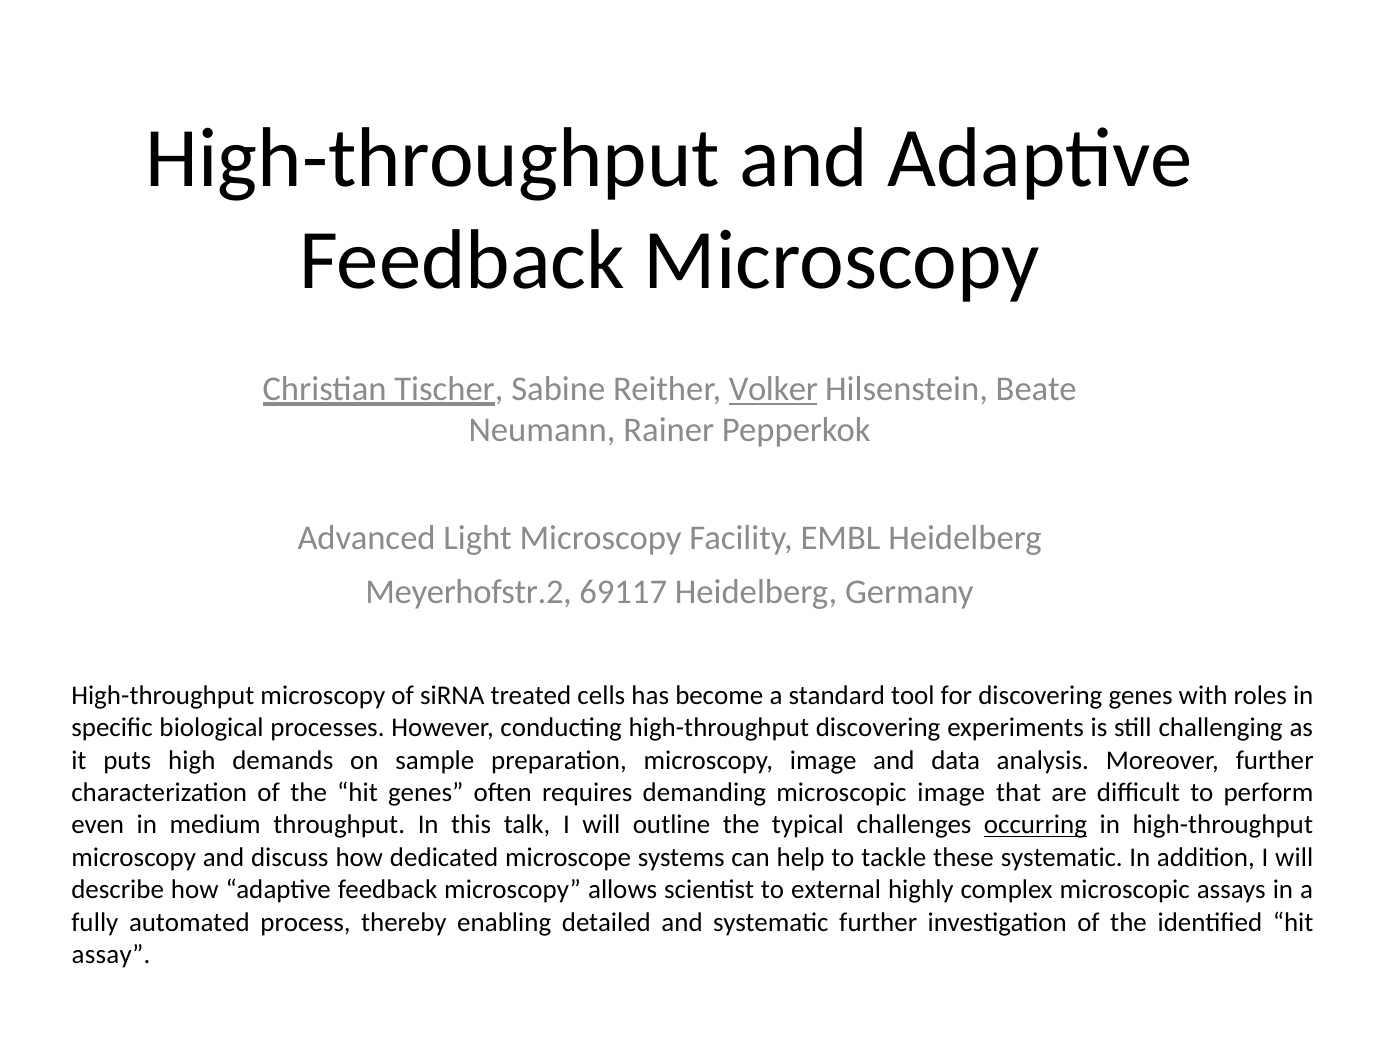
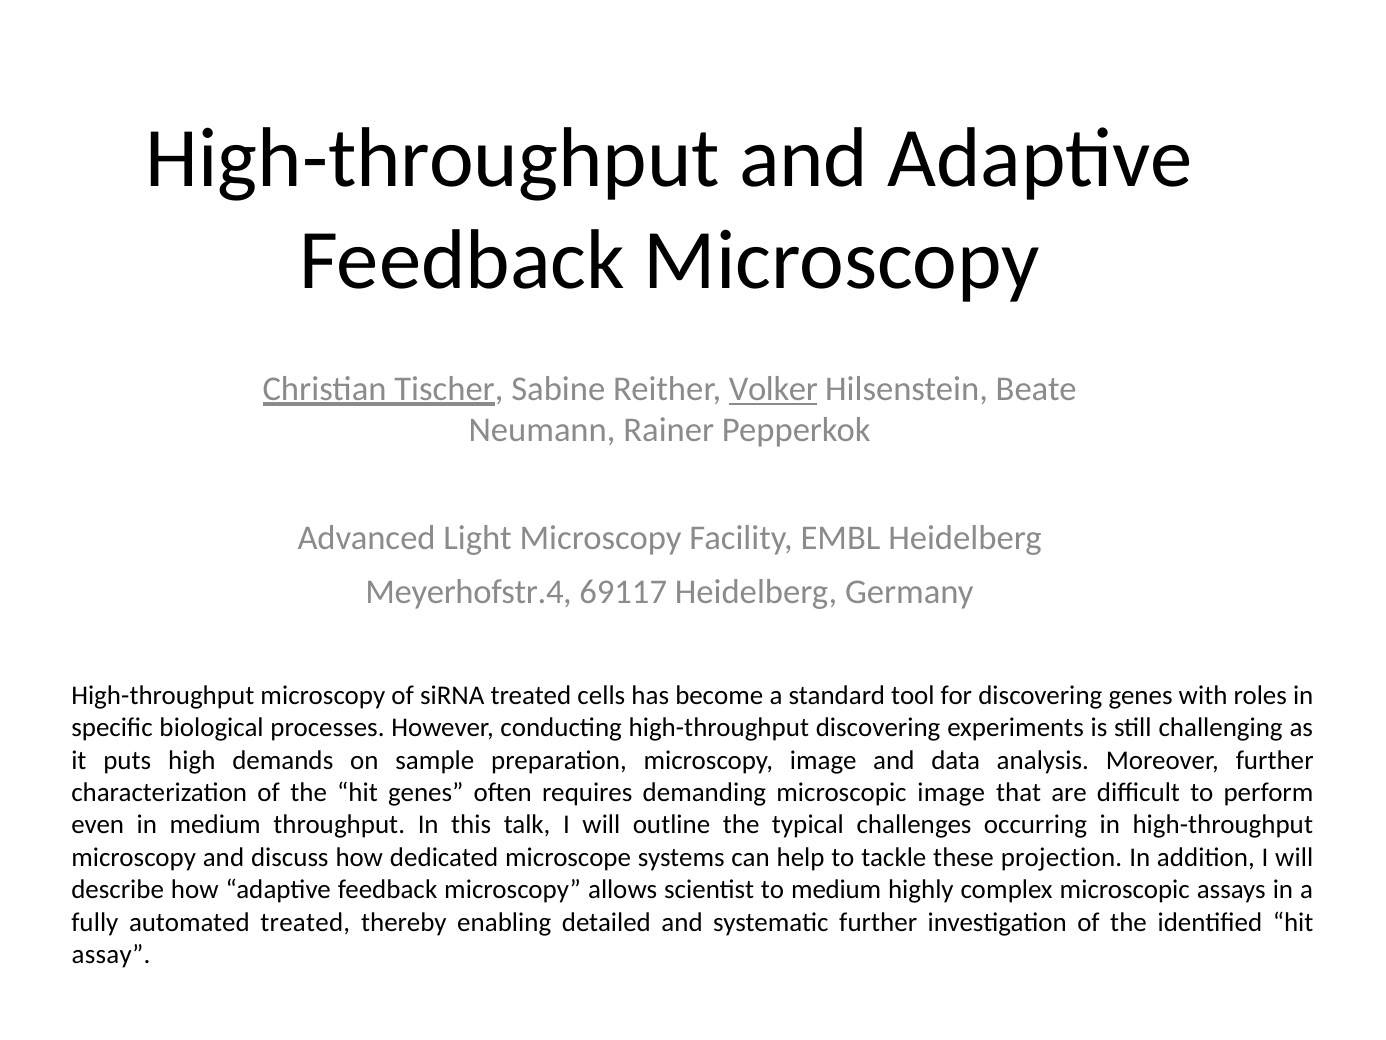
Meyerhofstr.2: Meyerhofstr.2 -> Meyerhofstr.4 (469, 592)
occurring underline: present -> none (1035, 825)
these systematic: systematic -> projection (1061, 857)
to external: external -> medium (836, 889)
automated process: process -> treated (305, 922)
